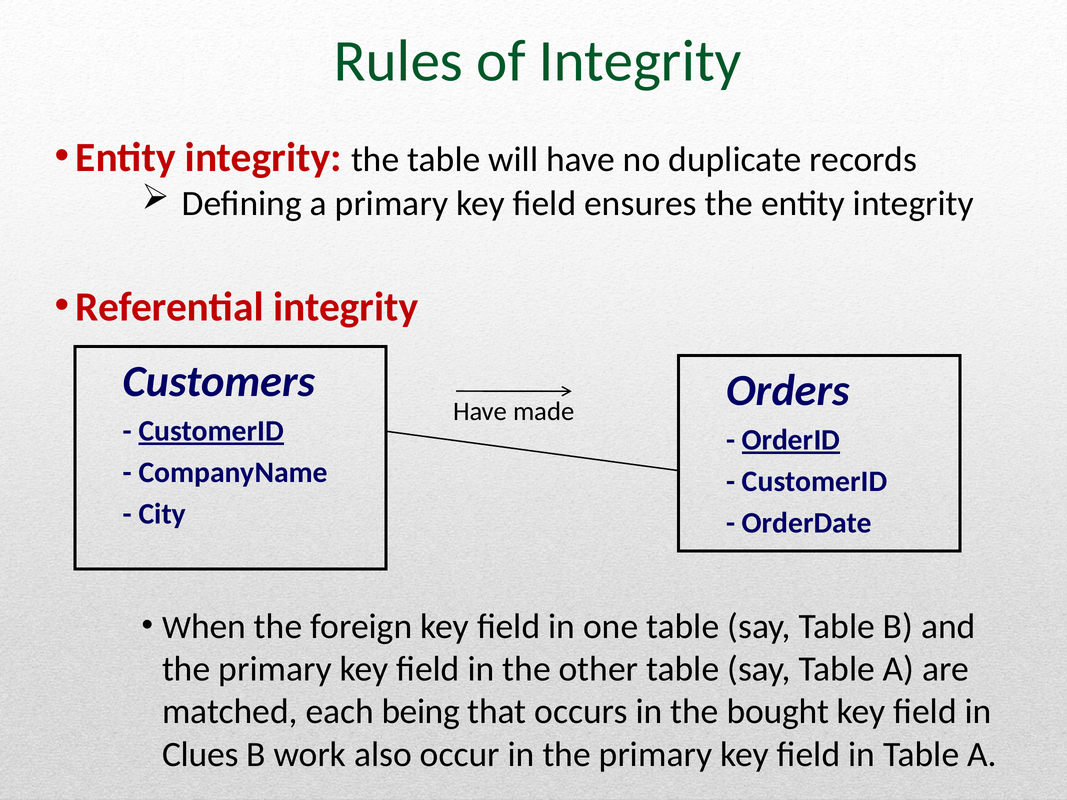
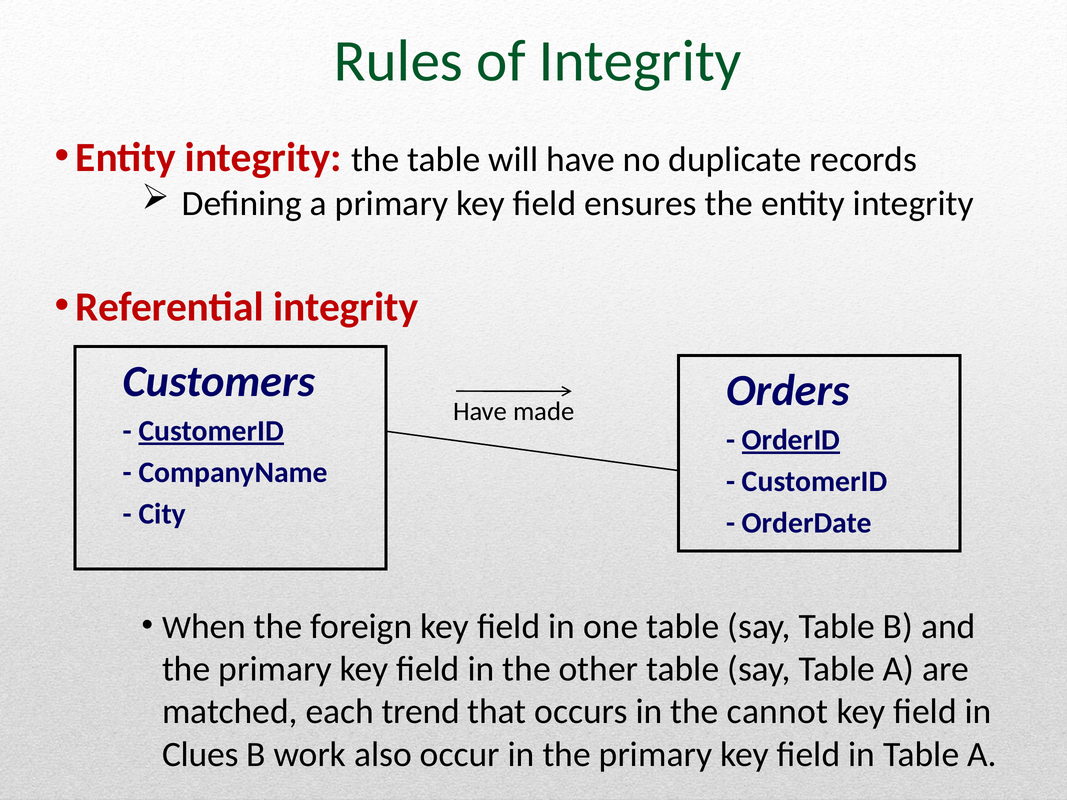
being: being -> trend (421, 712)
bought: bought -> cannot (778, 712)
